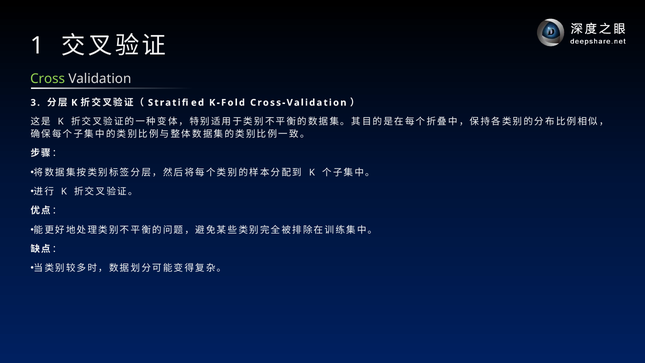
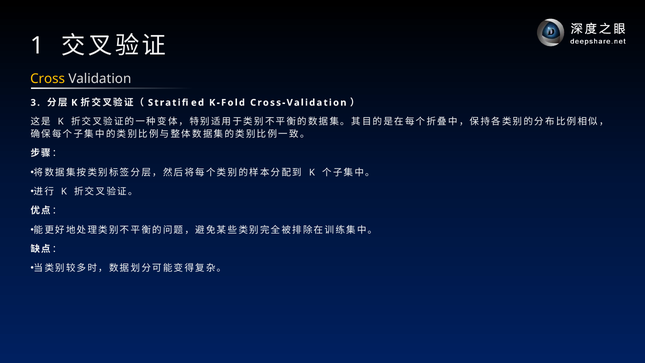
Cross colour: light green -> yellow (48, 79)
